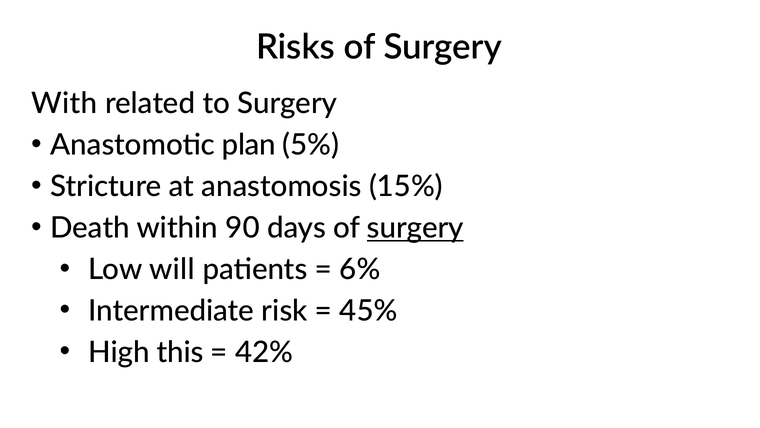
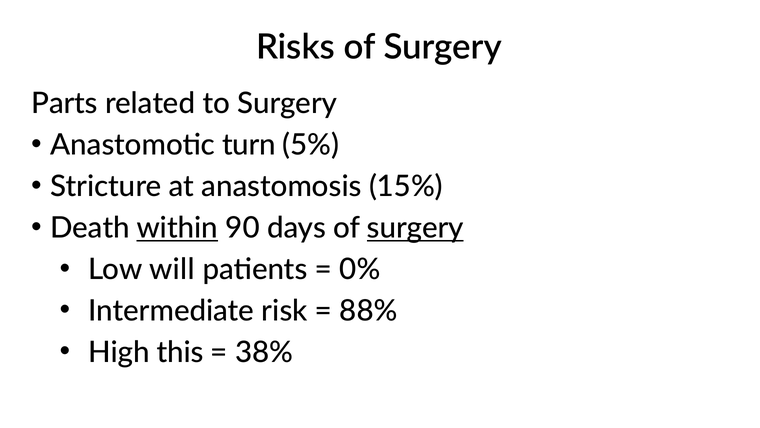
With: With -> Parts (64, 103)
plan: plan -> turn (249, 145)
within underline: none -> present (177, 228)
6%: 6% -> 0% (360, 269)
45%: 45% -> 88% (368, 310)
42%: 42% -> 38% (264, 352)
